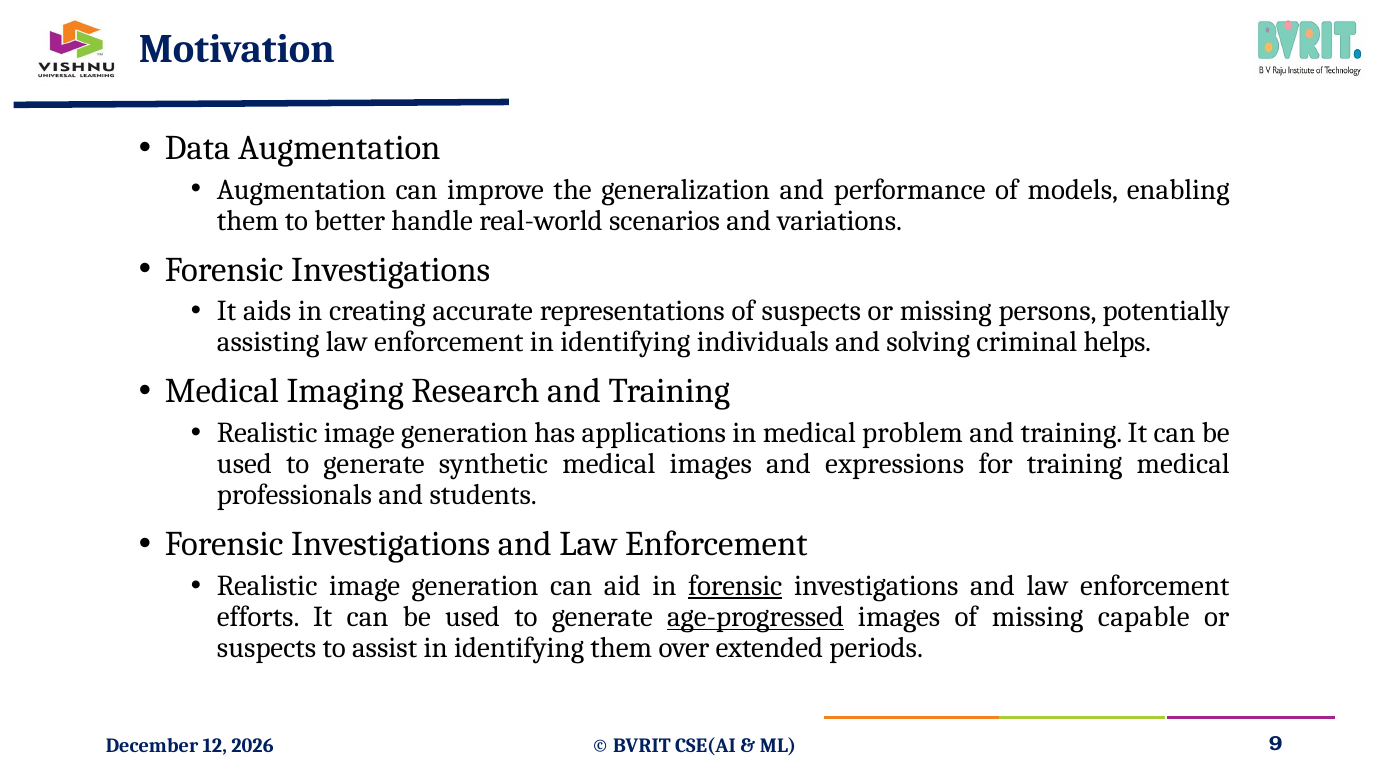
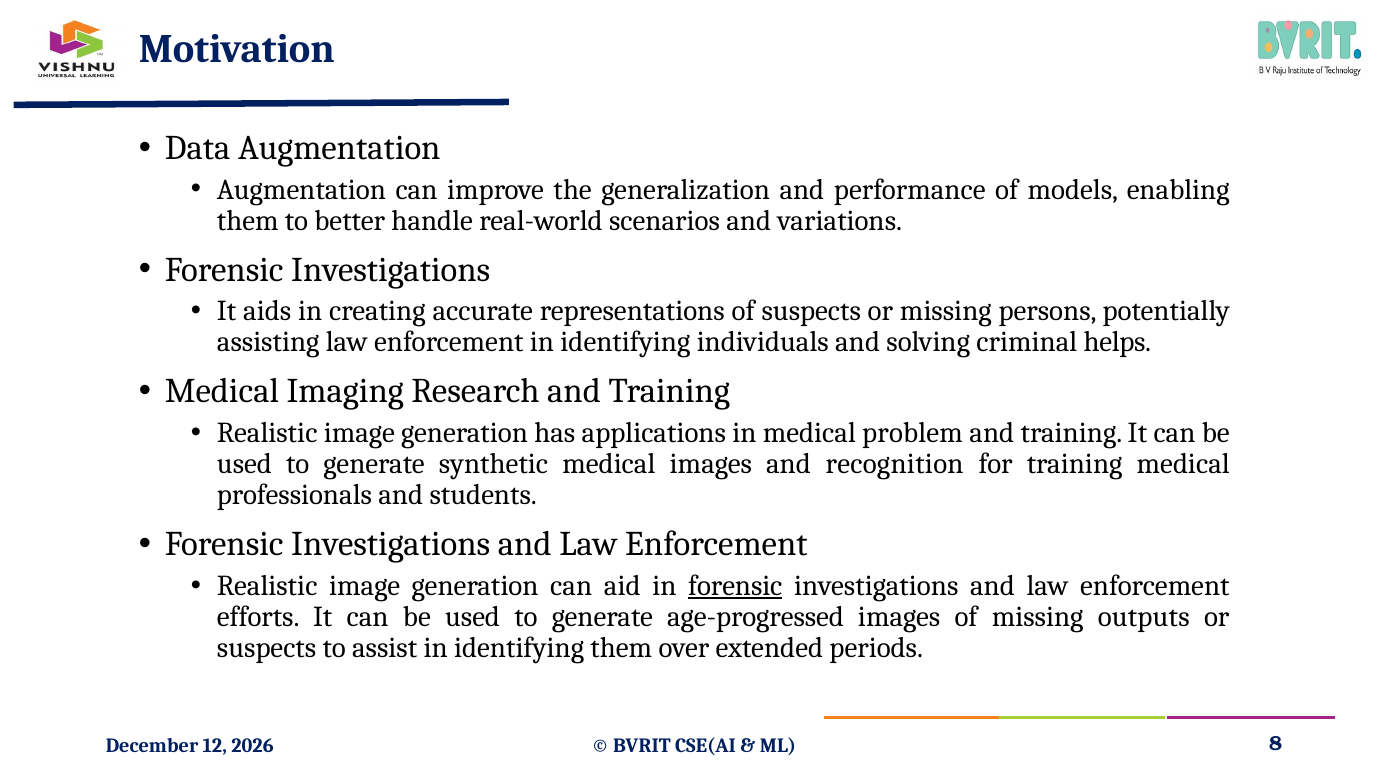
expressions: expressions -> recognition (895, 464)
age-progressed underline: present -> none (756, 617)
capable: capable -> outputs (1144, 617)
9: 9 -> 8 (1275, 743)
